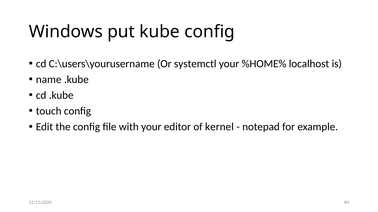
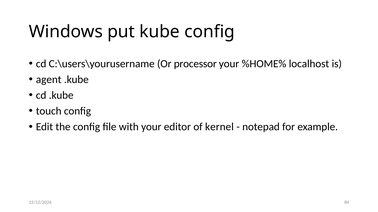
systemctl: systemctl -> processor (195, 64)
name: name -> agent (49, 80)
